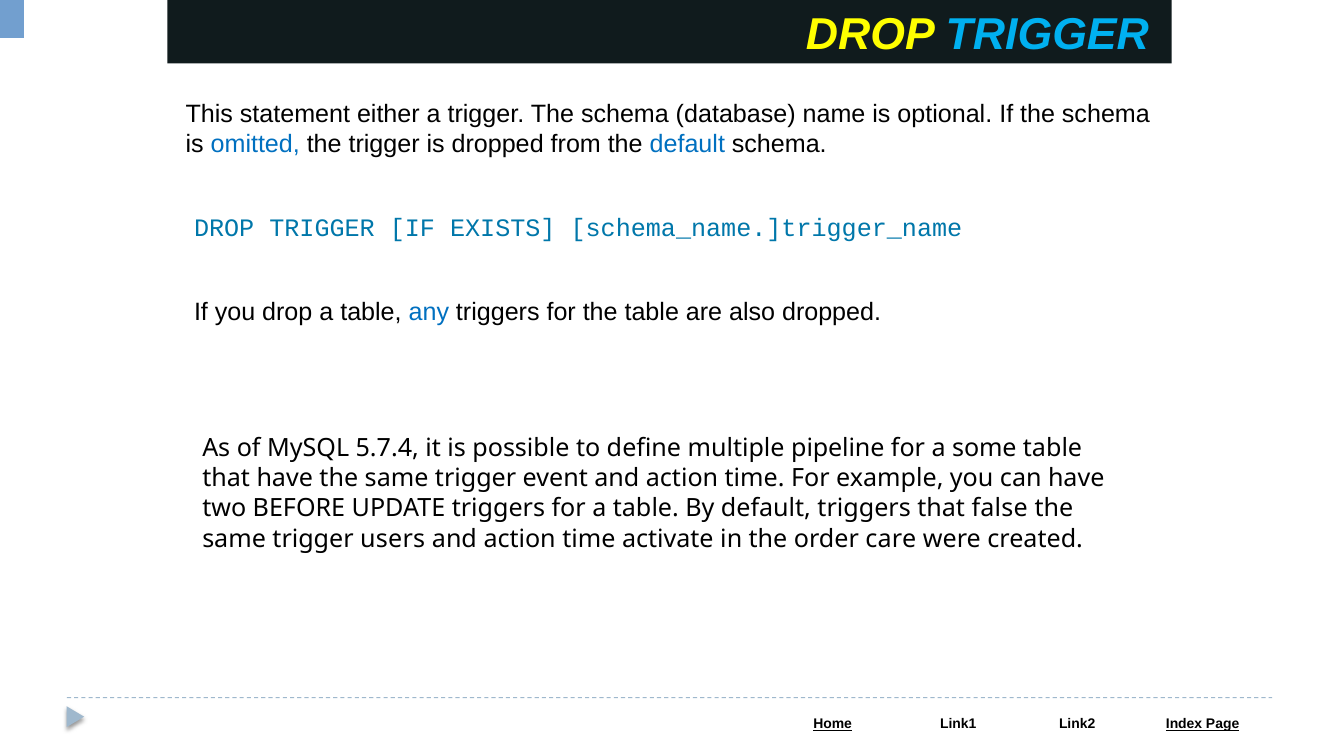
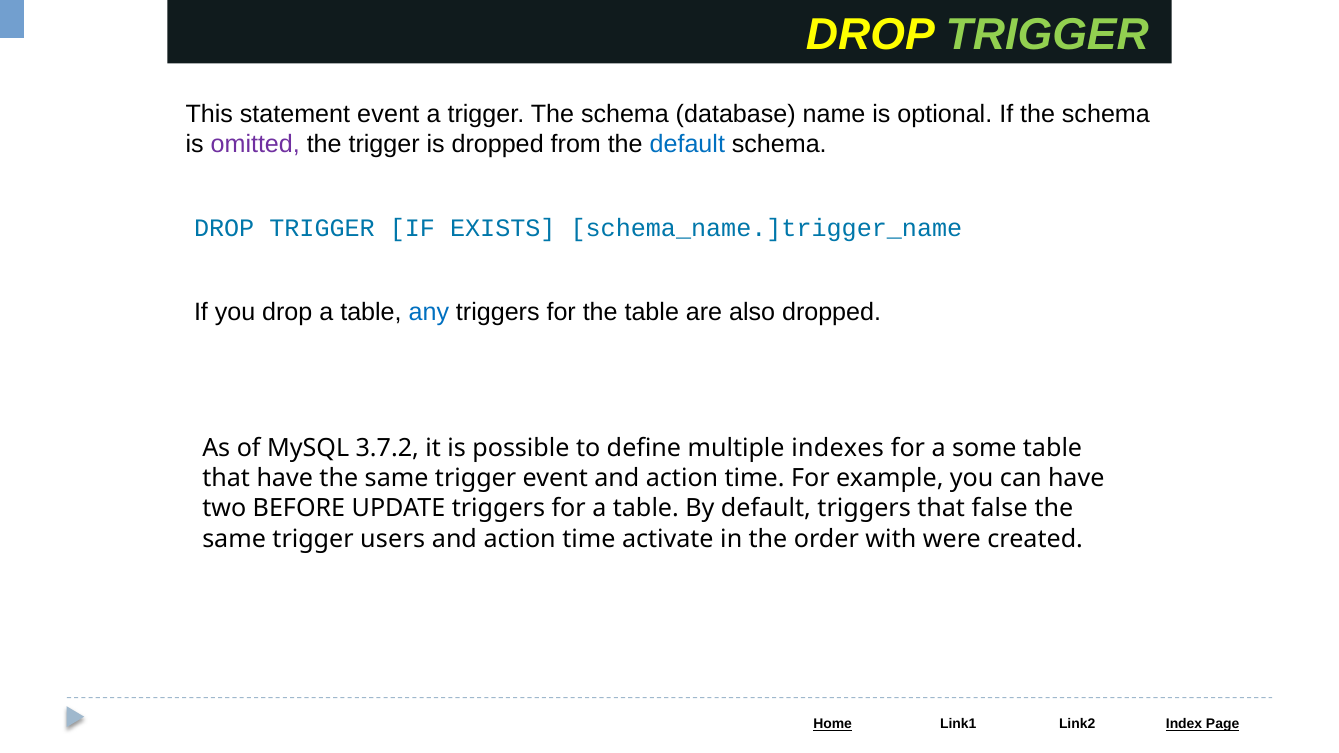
TRIGGER colour: light blue -> light green (1047, 35)
statement either: either -> event (388, 114)
omitted colour: blue -> purple (255, 144)
5.7.4: 5.7.4 -> 3.7.2 (387, 449)
pipeline: pipeline -> indexes (838, 449)
care: care -> with (891, 539)
